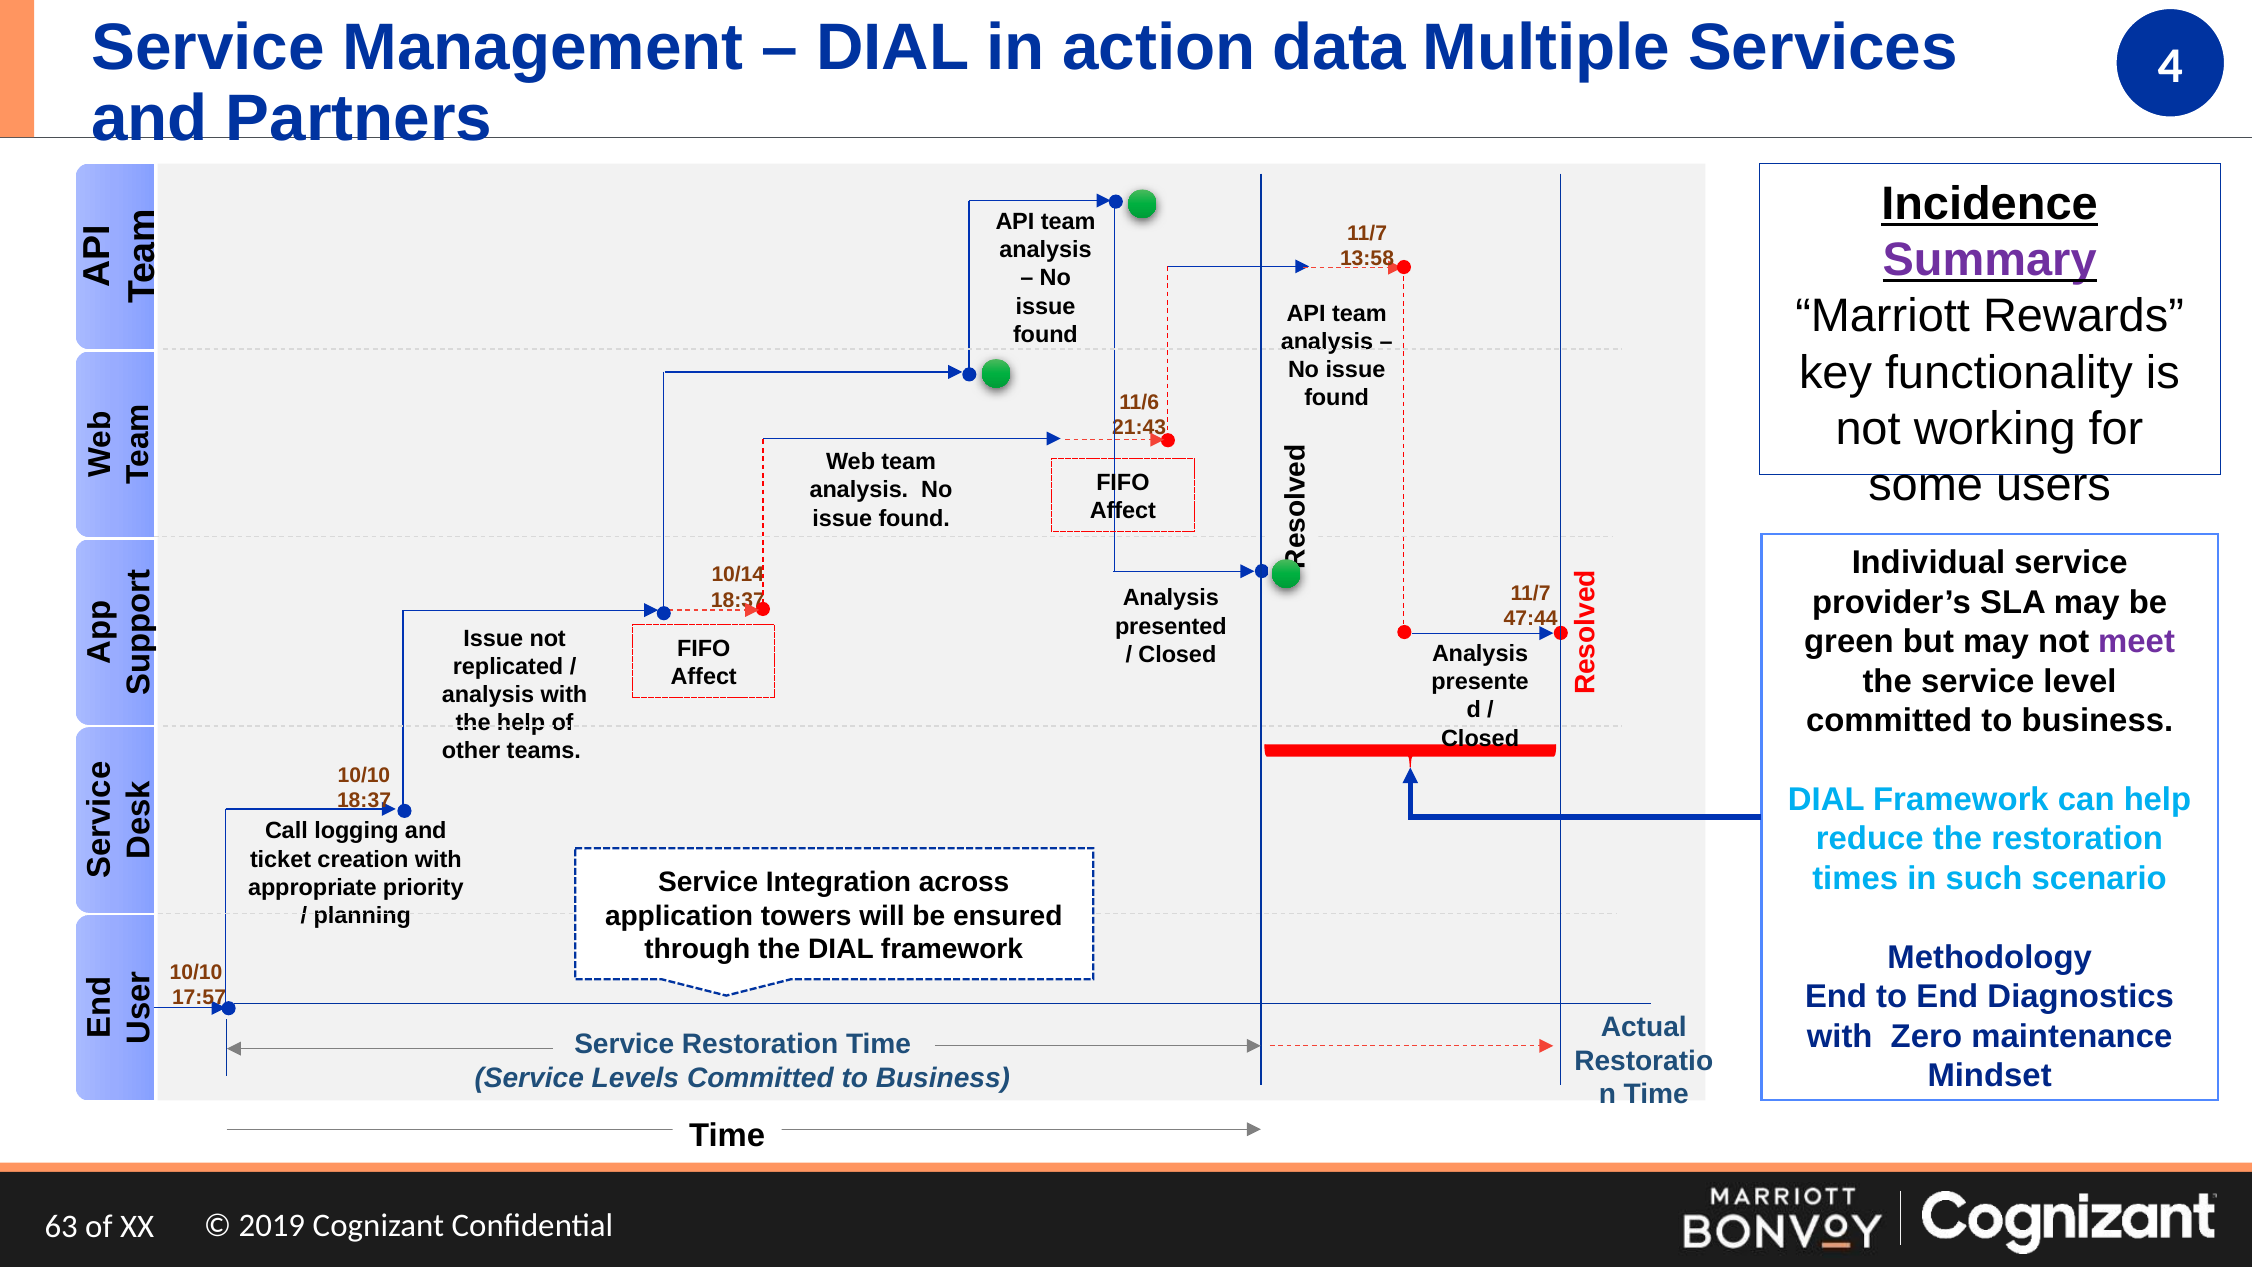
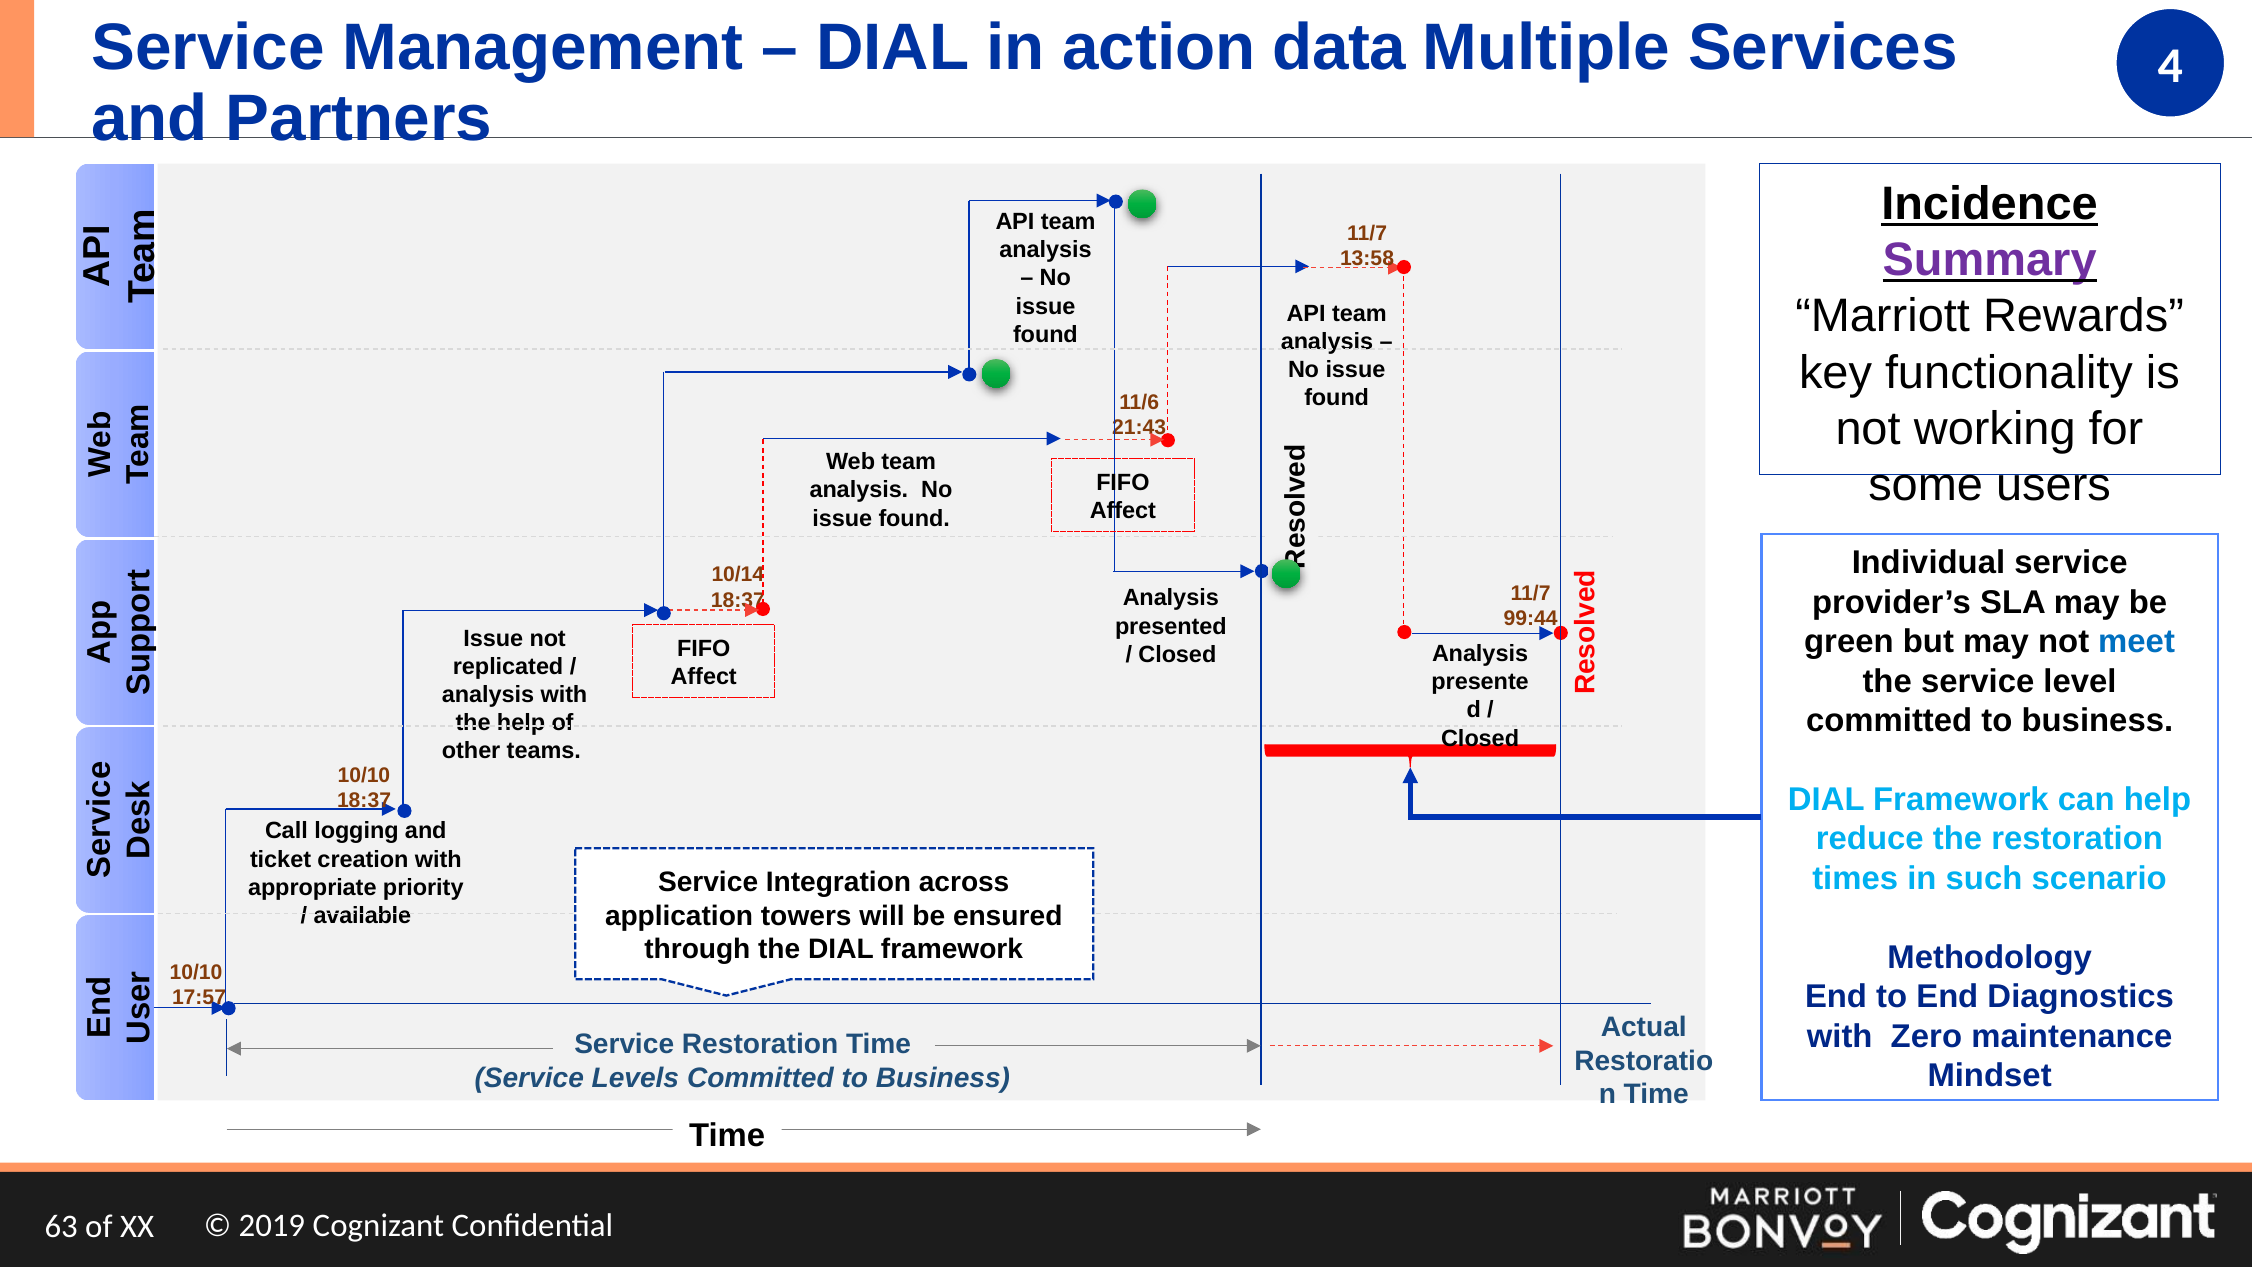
47:44: 47:44 -> 99:44 (1531, 618)
meet colour: purple -> blue (2137, 642)
planning: planning -> available (362, 916)
